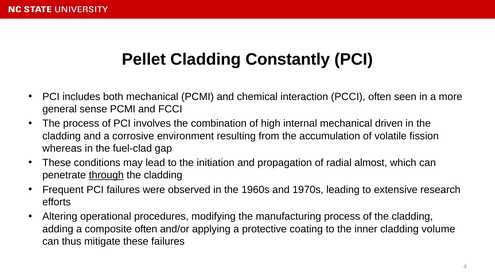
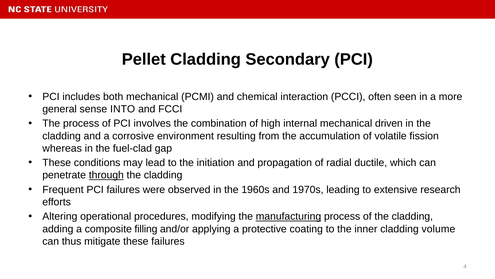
Constantly: Constantly -> Secondary (288, 59)
sense PCMI: PCMI -> INTO (123, 109)
almost: almost -> ductile (371, 163)
manufacturing underline: none -> present (288, 216)
composite often: often -> filling (146, 229)
